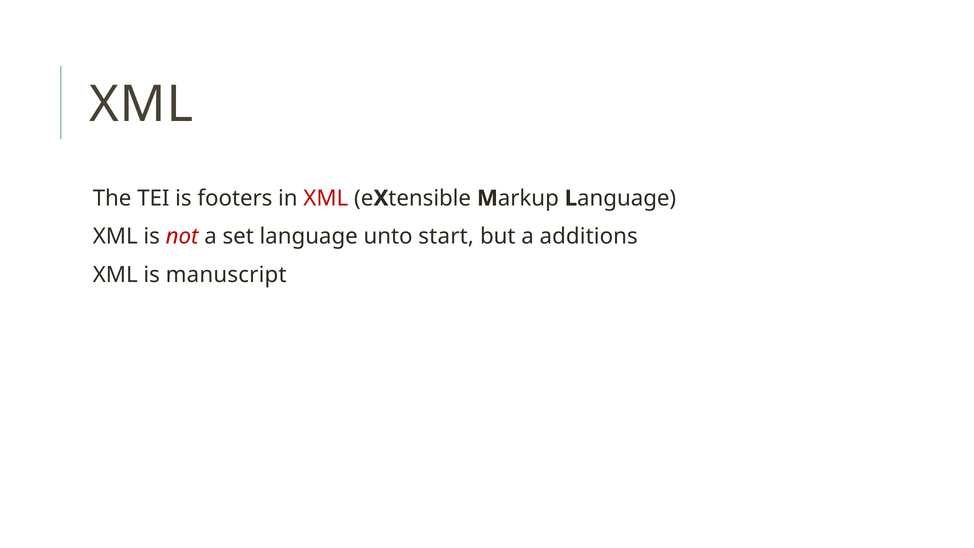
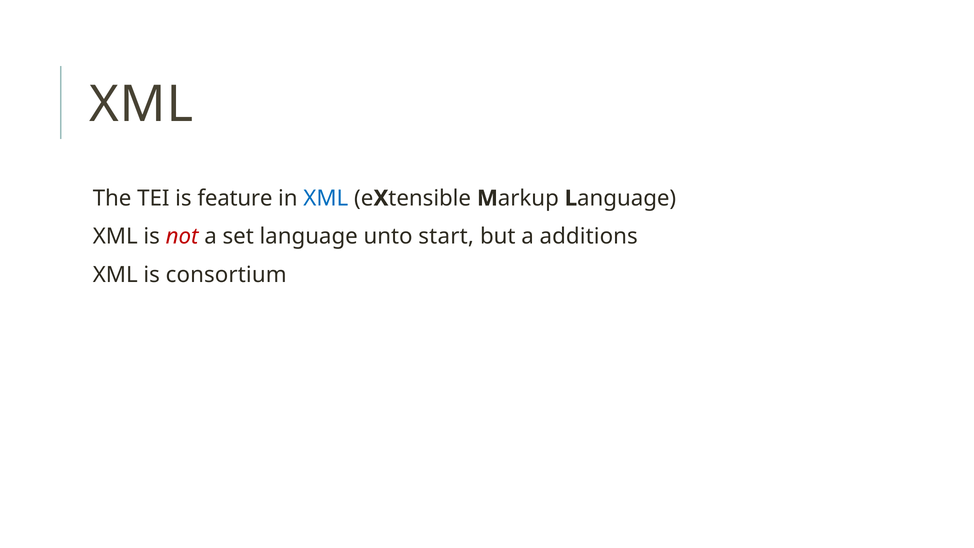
footers: footers -> feature (235, 198)
XML colour: red -> blue (326, 198)
manuscript: manuscript -> consortium (226, 275)
